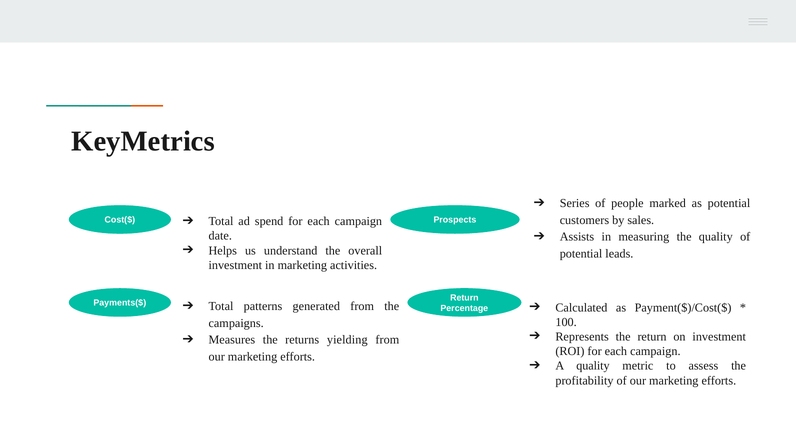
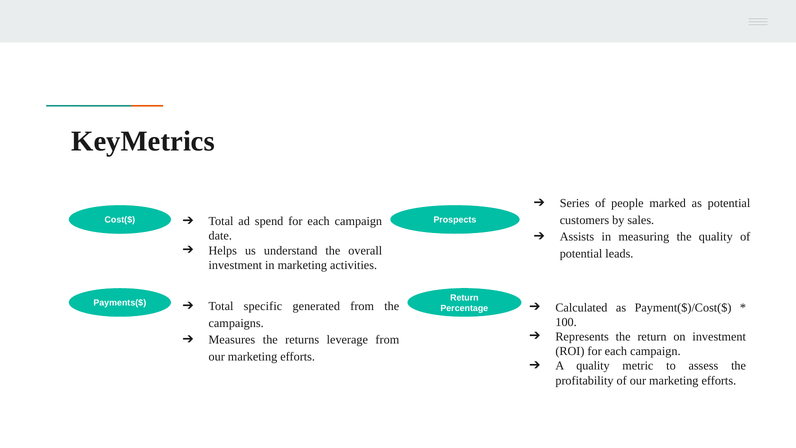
patterns: patterns -> specific (263, 306)
yielding: yielding -> leverage (347, 340)
